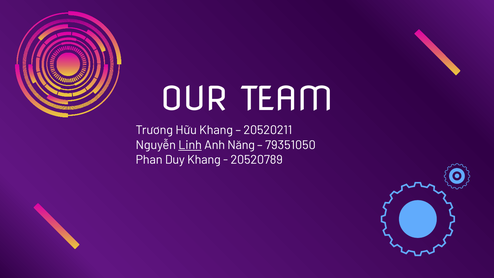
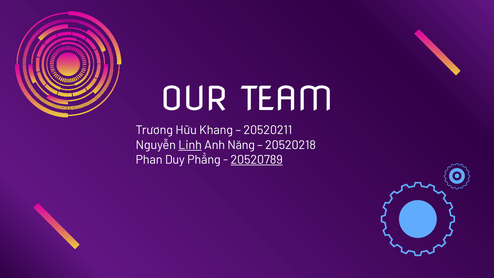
79351050: 79351050 -> 20520218 (291, 145)
Duy Khang: Khang -> Phẳng (204, 160)
20520789 underline: none -> present (257, 160)
